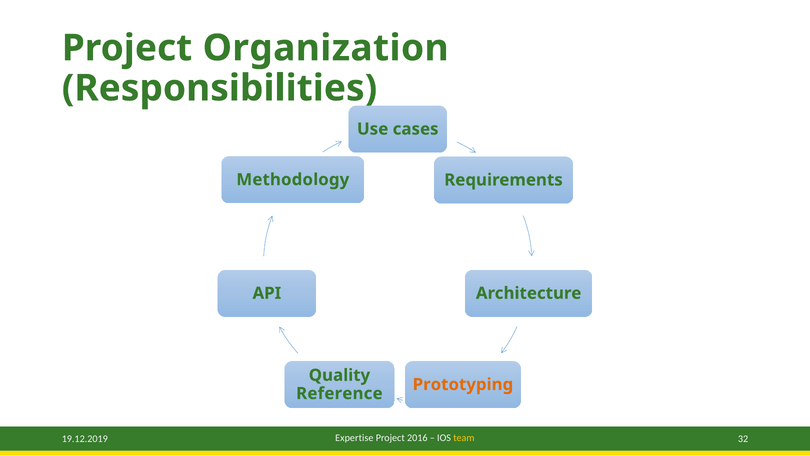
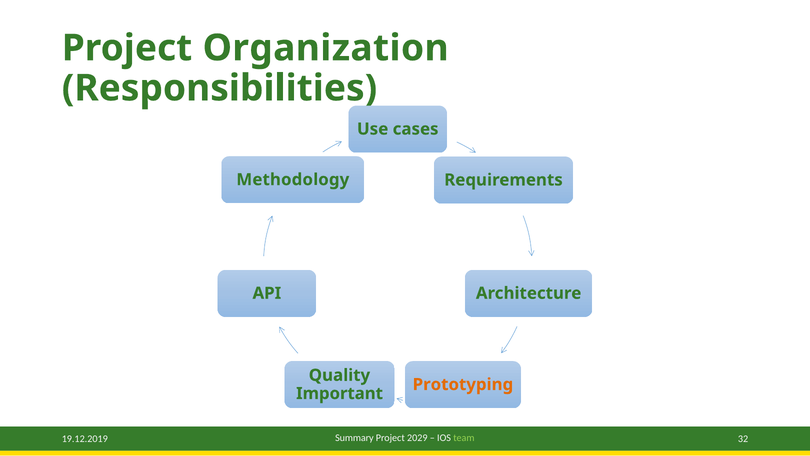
Reference: Reference -> Important (340, 393)
Expertise: Expertise -> Summary (354, 437)
2016: 2016 -> 2029 (417, 437)
team colour: yellow -> light green (464, 437)
